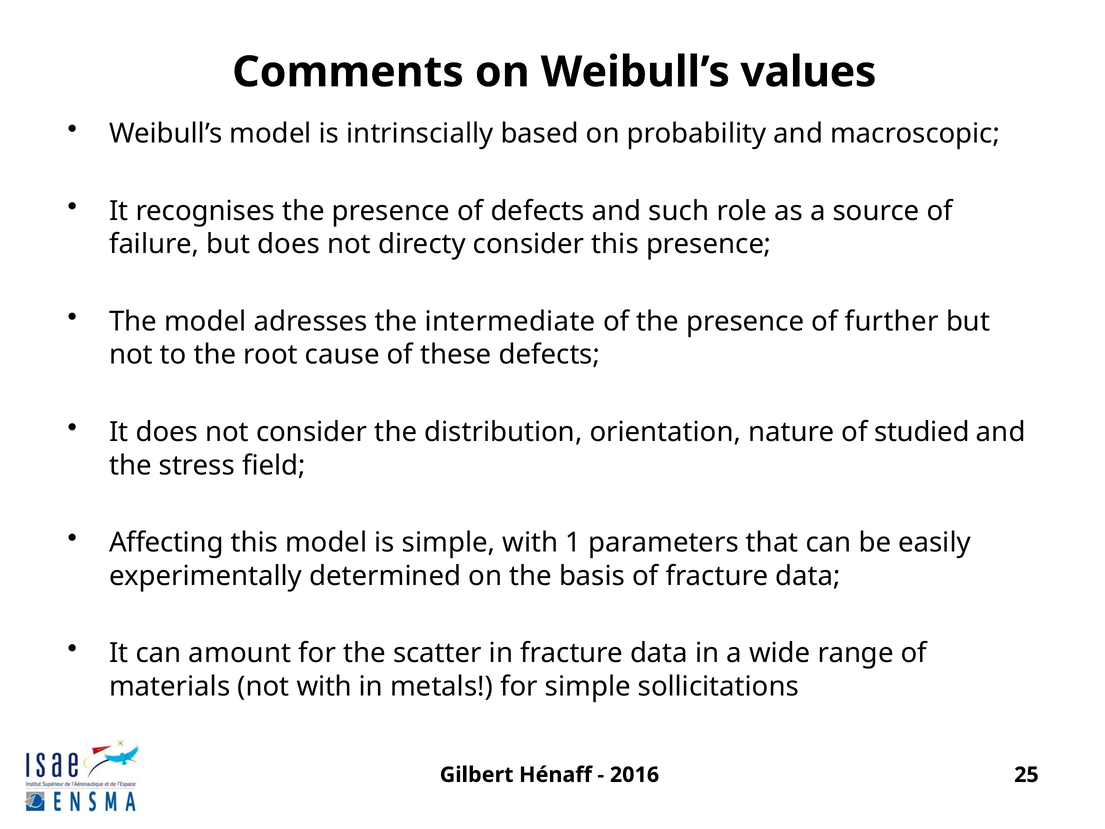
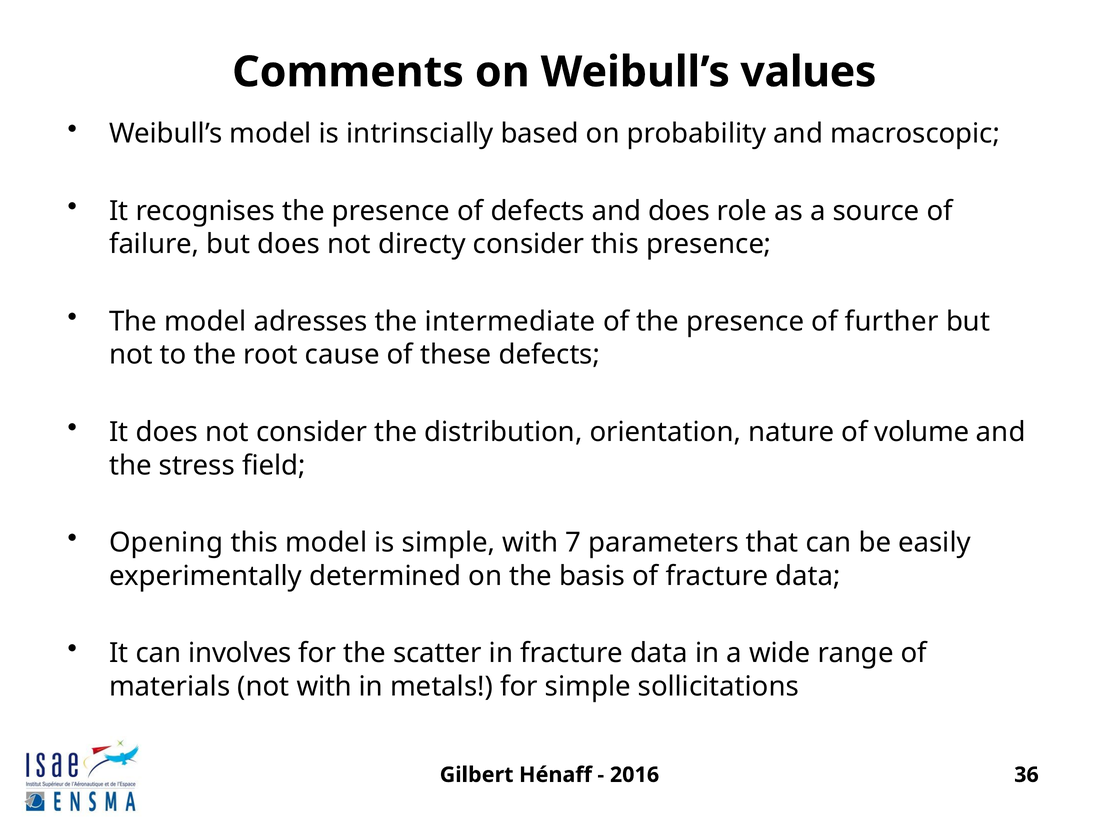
and such: such -> does (679, 211)
studied: studied -> volume (922, 432)
Affecting: Affecting -> Opening (166, 543)
1: 1 -> 7 (573, 543)
amount: amount -> involves (240, 653)
25: 25 -> 36 (1026, 775)
